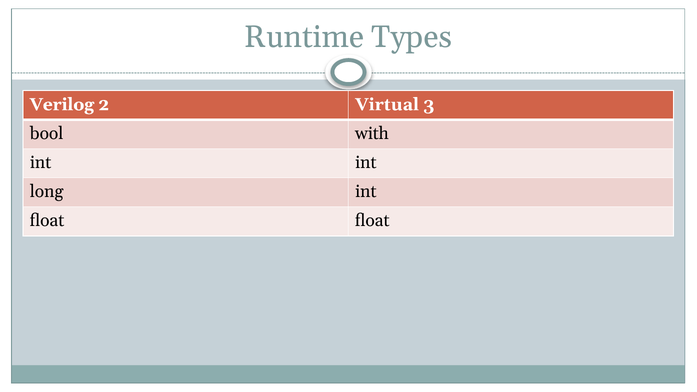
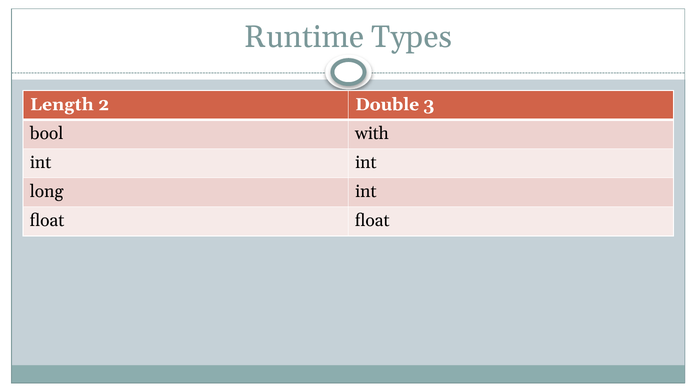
Verilog: Verilog -> Length (62, 105)
Virtual: Virtual -> Double (387, 105)
